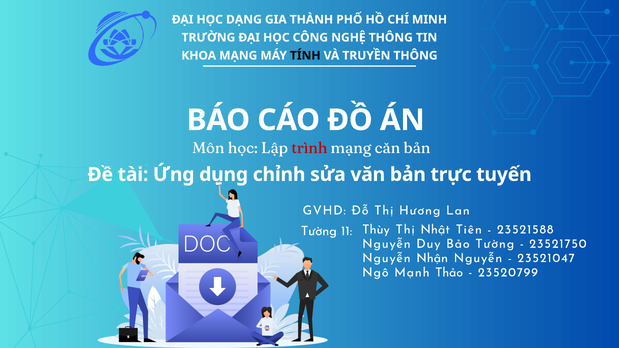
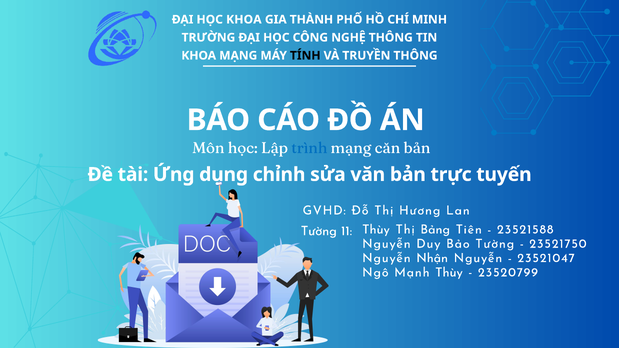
HỌC DẠNG: DẠNG -> KHOA (244, 20)
trình colour: red -> blue (309, 148)
Nhật: Nhật -> Bảng (435, 229)
Mạnh Thảo: Thảo -> Thùy (449, 272)
